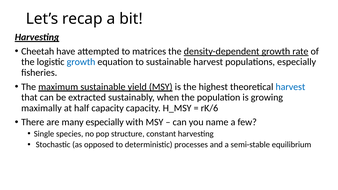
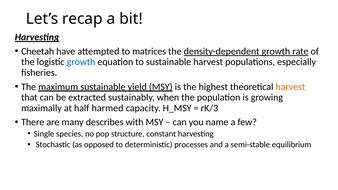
harvest colour: blue -> orange (290, 87)
half capacity: capacity -> harmed (108, 108)
rK/6: rK/6 -> rK/3 (209, 108)
many especially: especially -> describes (105, 122)
